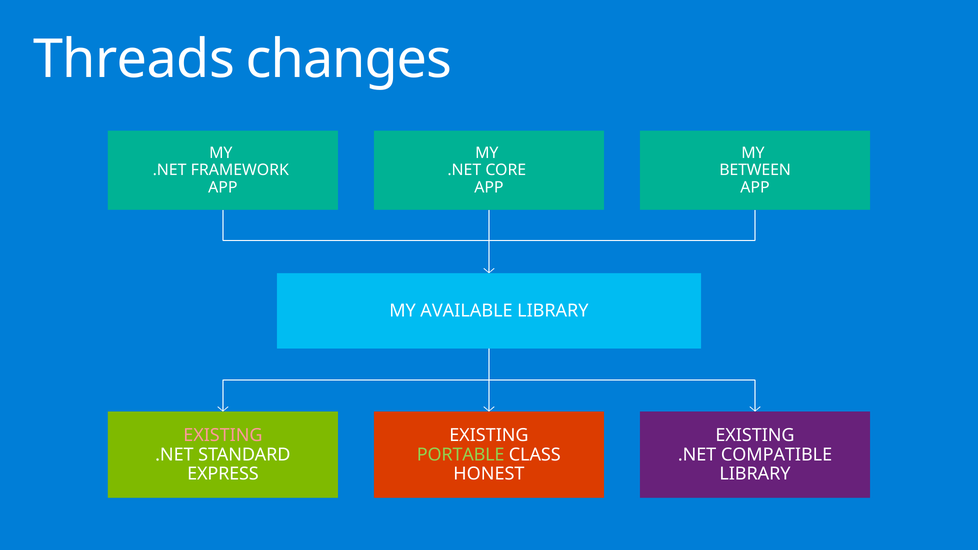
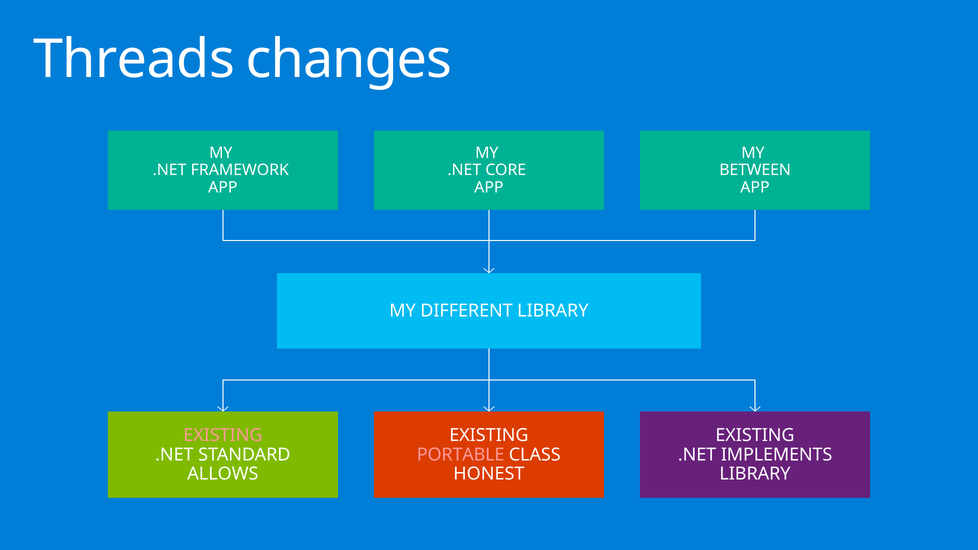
AVAILABLE: AVAILABLE -> DIFFERENT (467, 311)
PORTABLE colour: light green -> pink (461, 455)
COMPATIBLE: COMPATIBLE -> IMPLEMENTS (777, 455)
EXPRESS: EXPRESS -> ALLOWS (223, 474)
